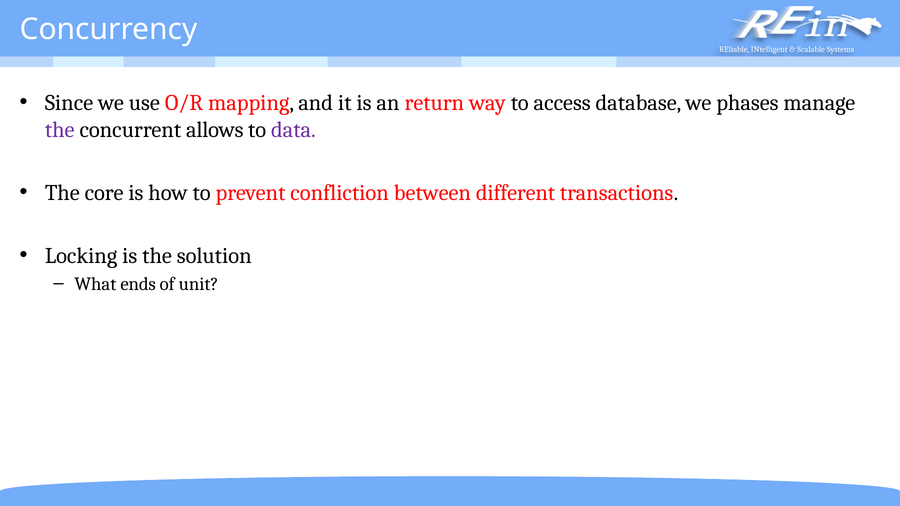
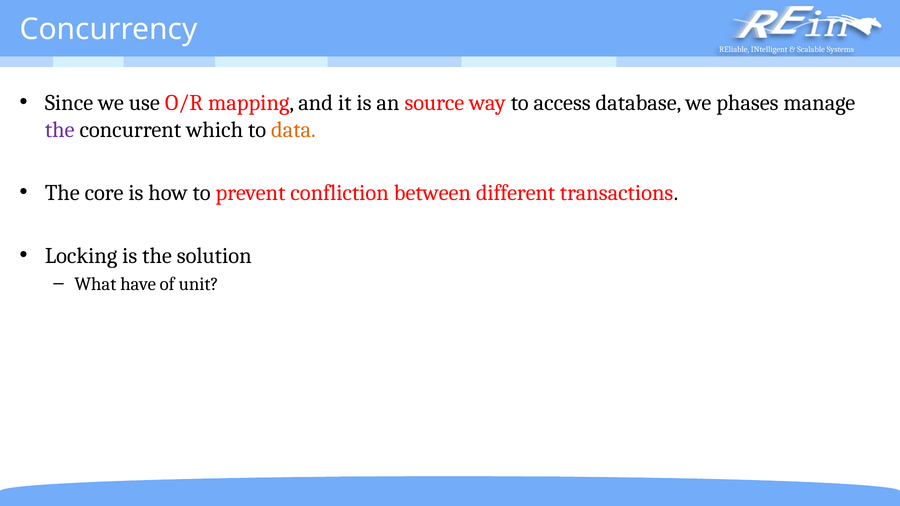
return: return -> source (434, 103)
allows: allows -> which (215, 130)
data colour: purple -> orange (293, 130)
ends: ends -> have (138, 284)
